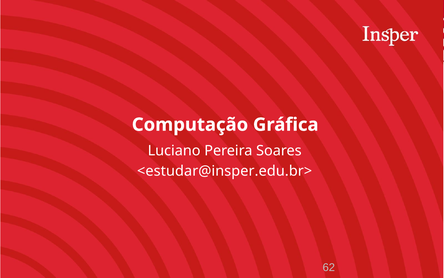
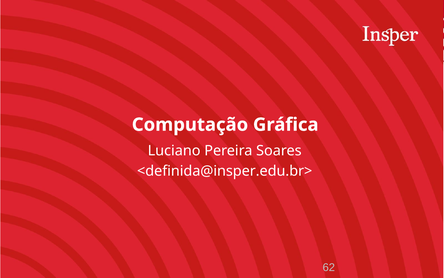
<estudar@insper.edu.br>: <estudar@insper.edu.br> -> <definida@insper.edu.br> (225, 171)
